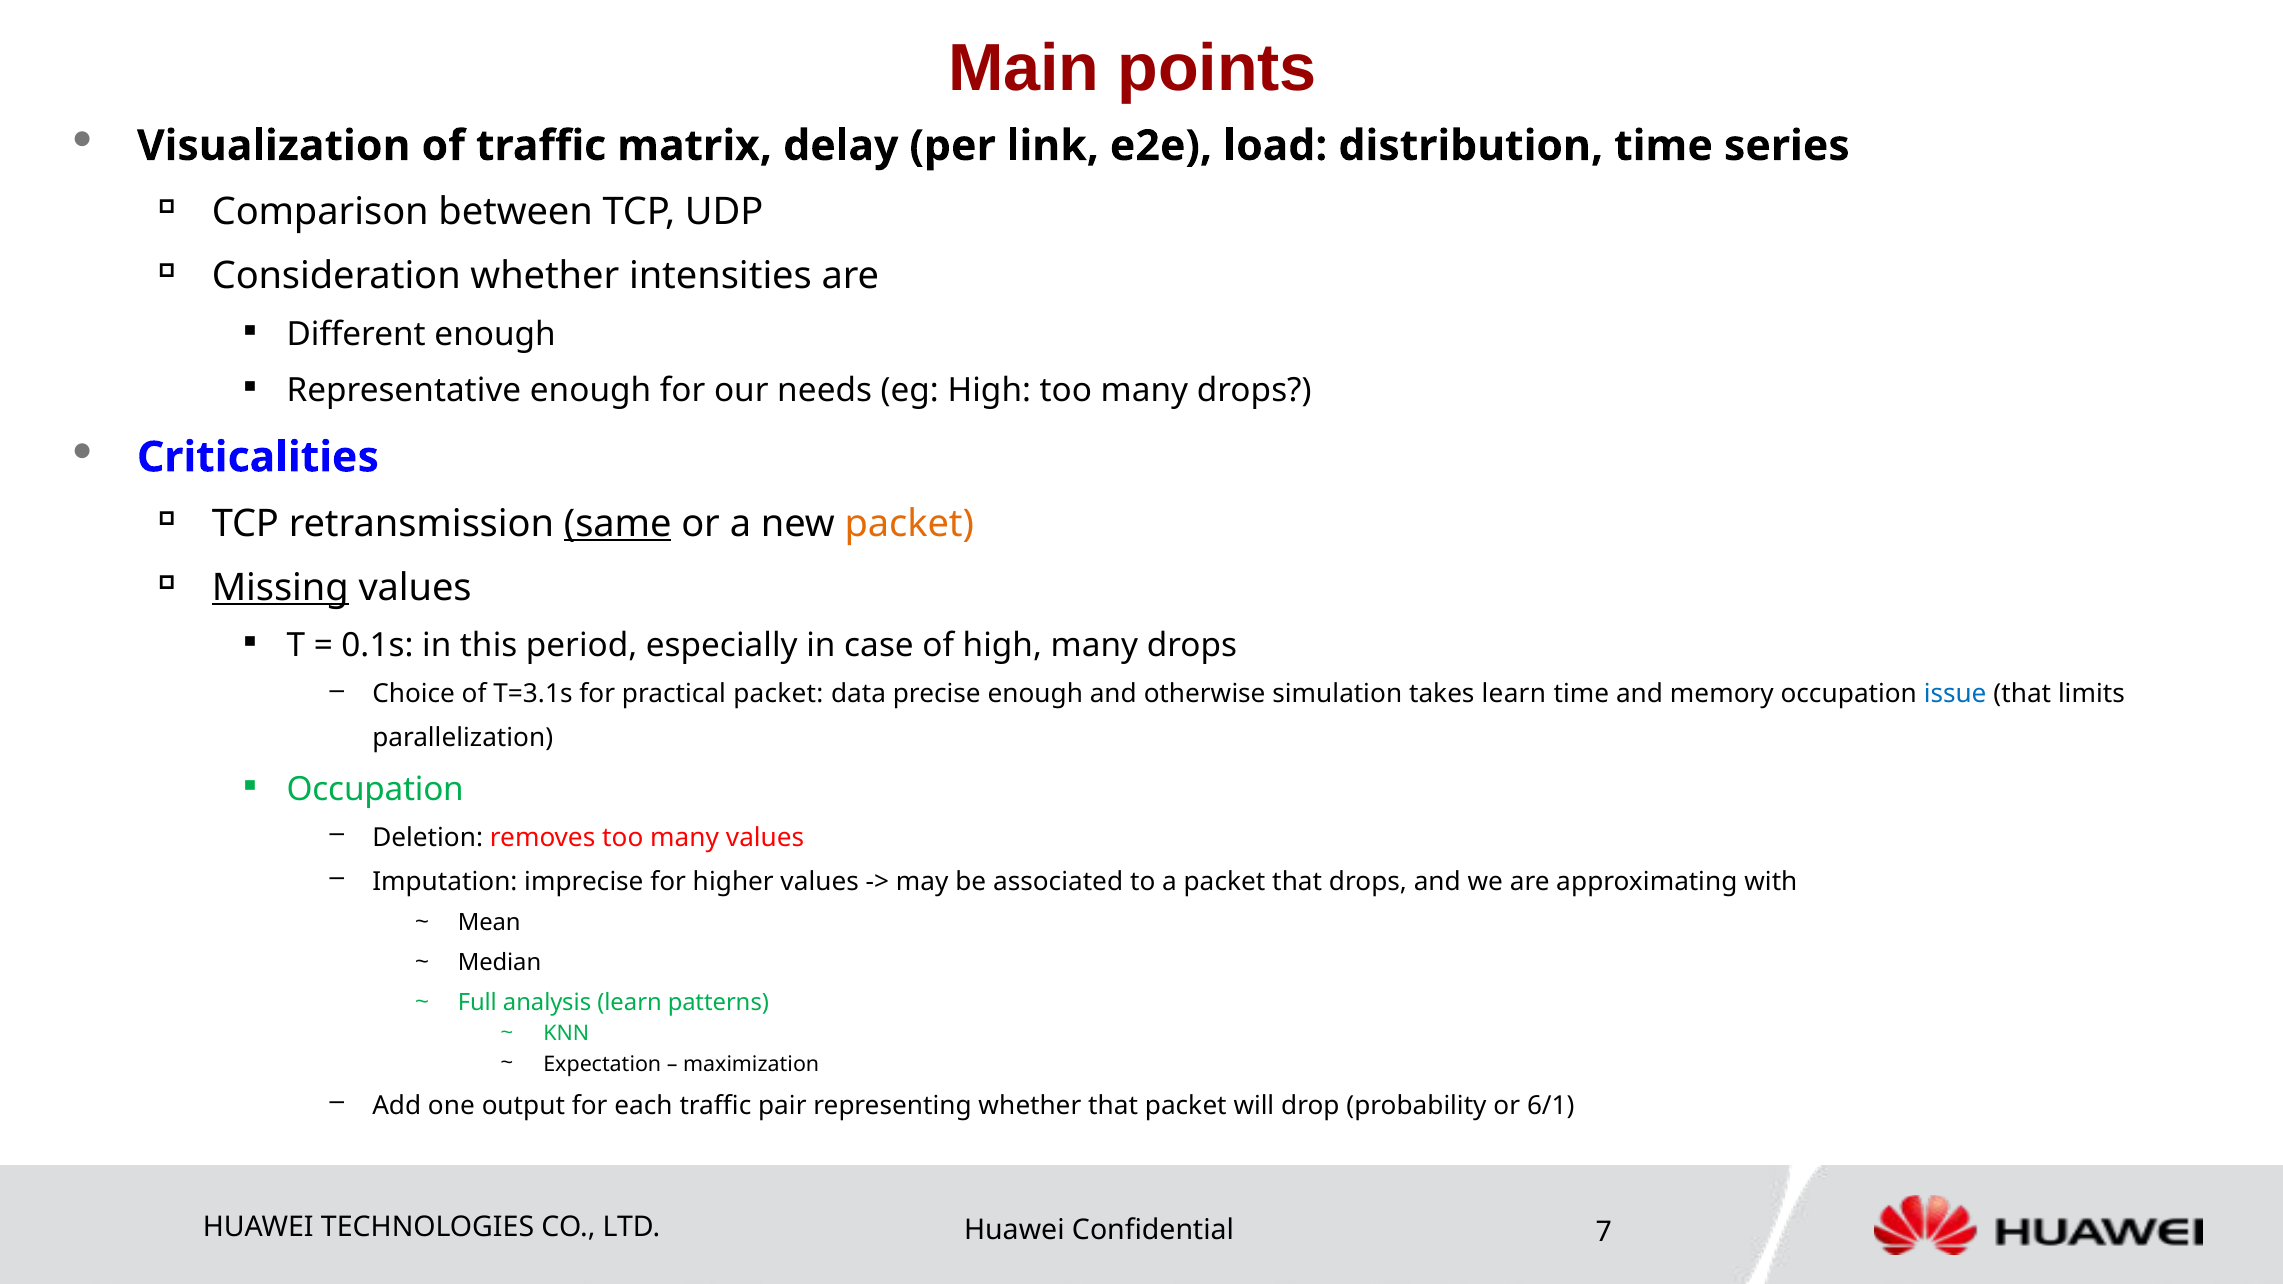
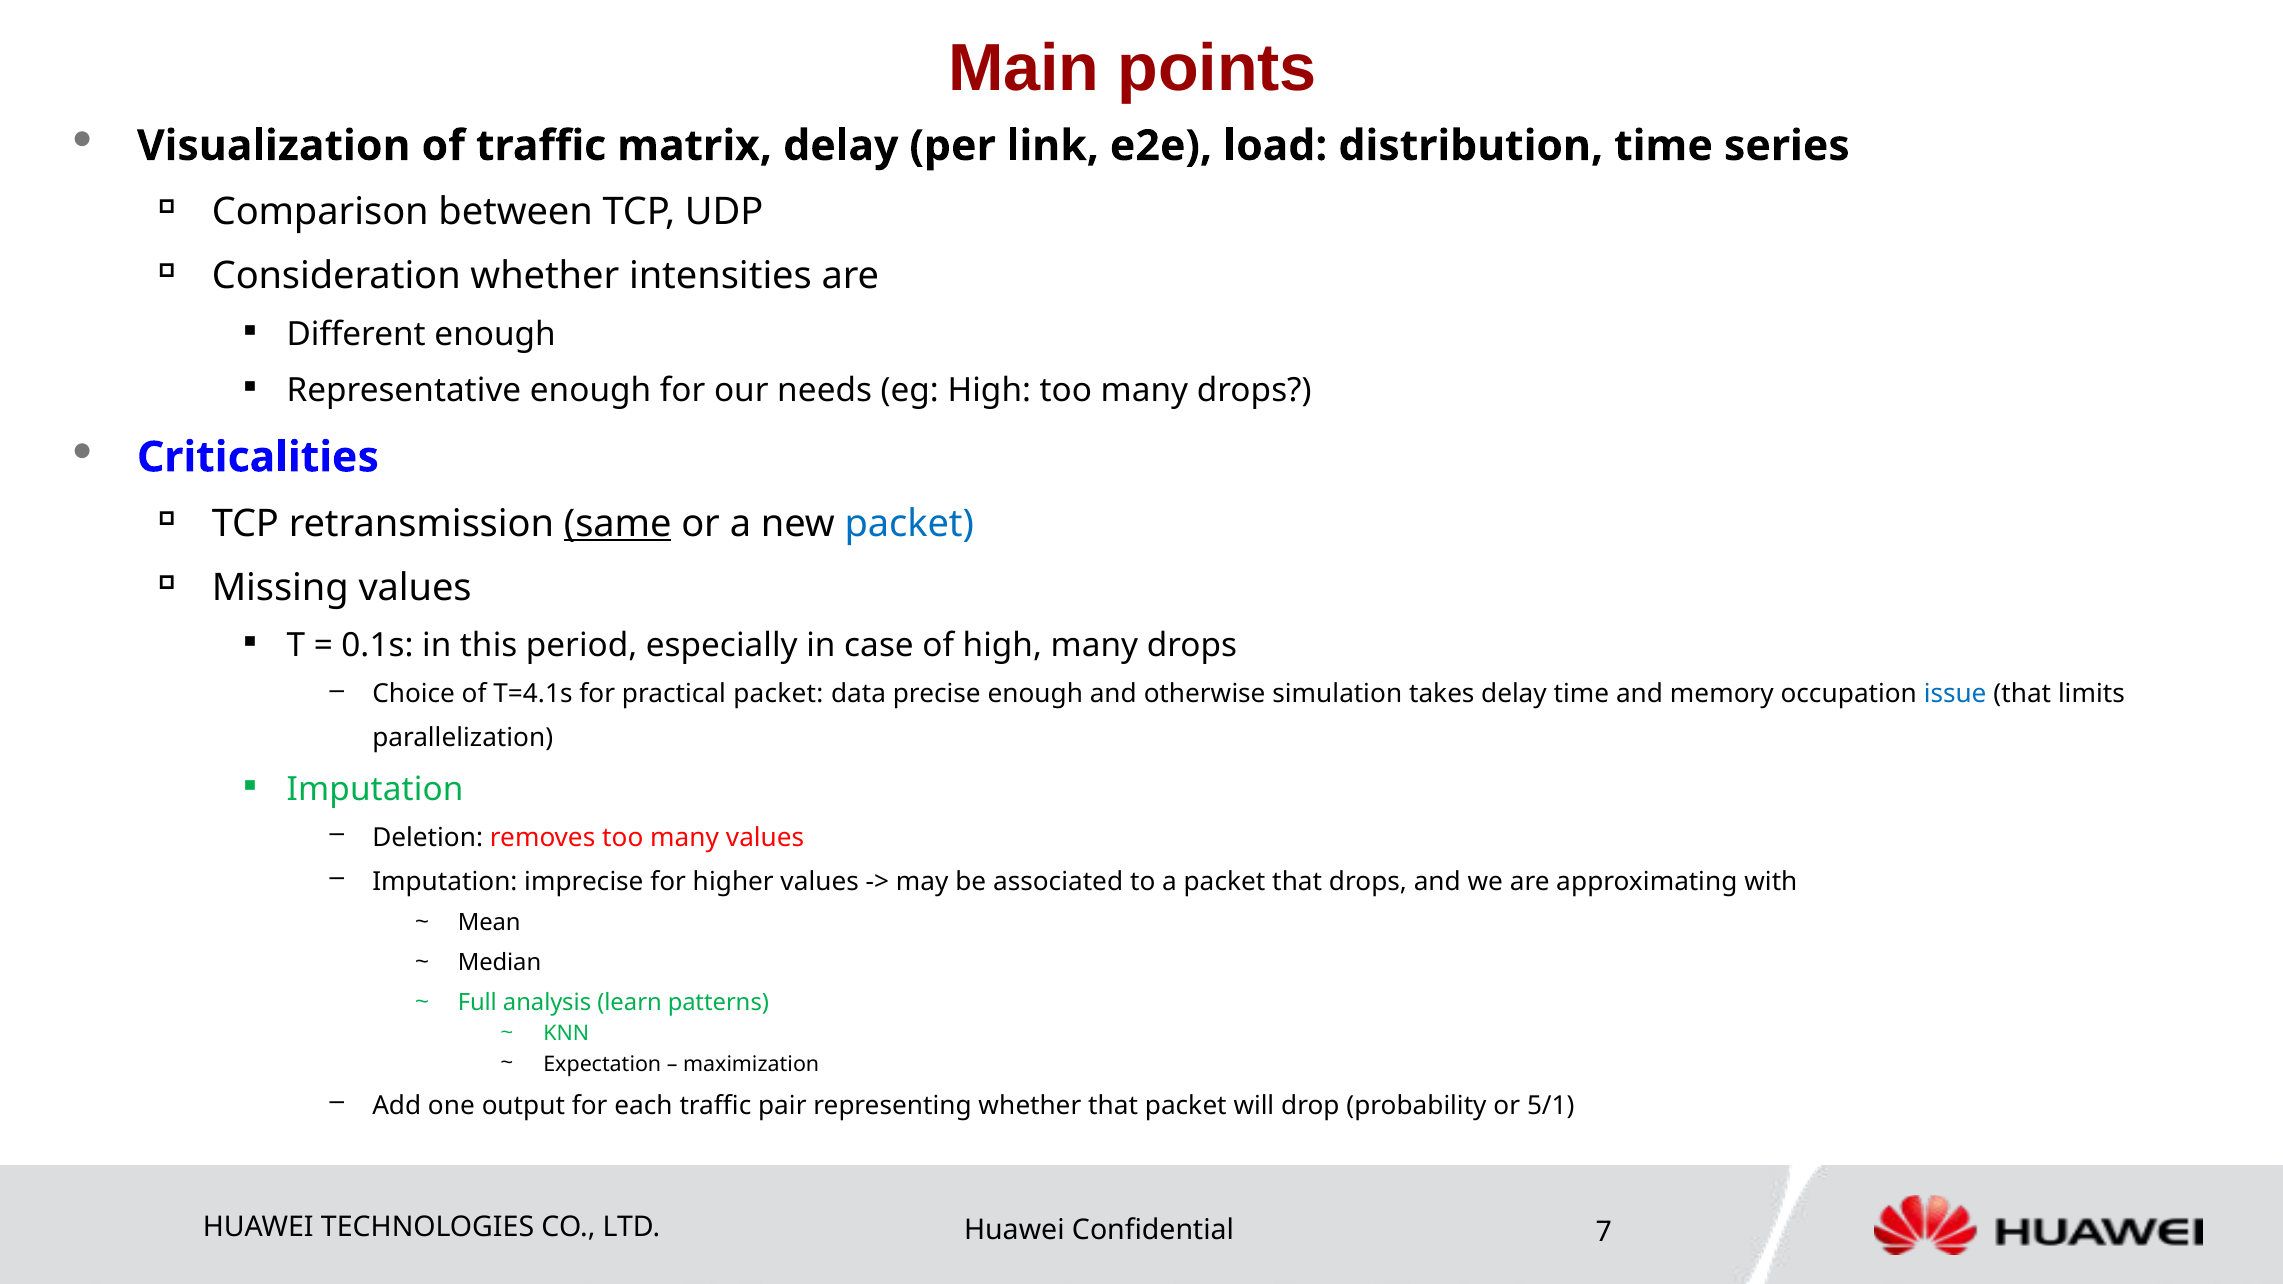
packet colour: orange -> blue (909, 524)
Missing underline: present -> none (280, 588)
T=3.1s: T=3.1s -> T=4.1s (533, 694)
takes learn: learn -> delay (1514, 694)
Occupation: Occupation -> Imputation (375, 790)
6/1: 6/1 -> 5/1 (1551, 1106)
